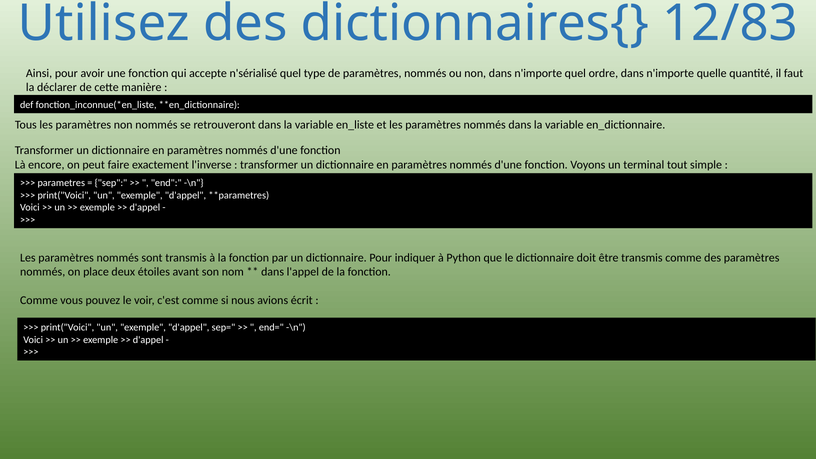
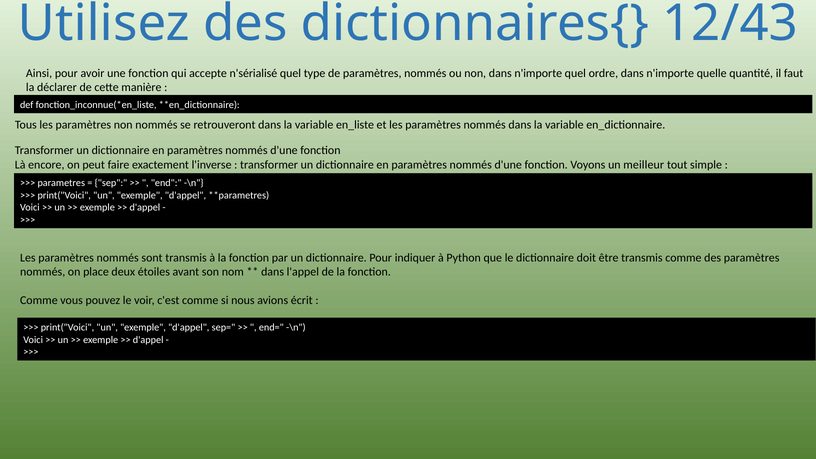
12/83: 12/83 -> 12/43 (730, 23)
terminal: terminal -> meilleur (644, 165)
